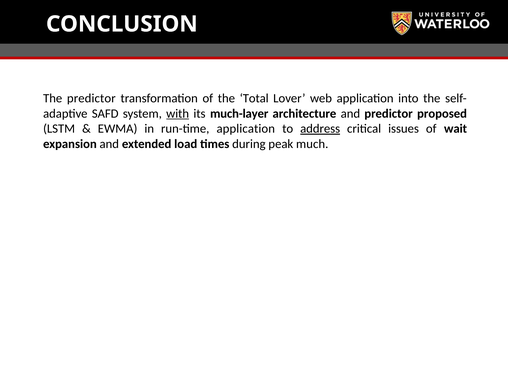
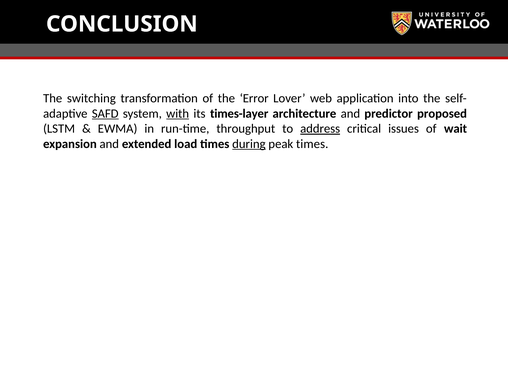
The predictor: predictor -> switching (91, 98)
Total: Total -> Error (254, 98)
SAFD underline: none -> present (105, 114)
much-layer: much-layer -> times-layer (239, 114)
run-time application: application -> throughput (246, 129)
during underline: none -> present (249, 144)
peak much: much -> times (312, 144)
